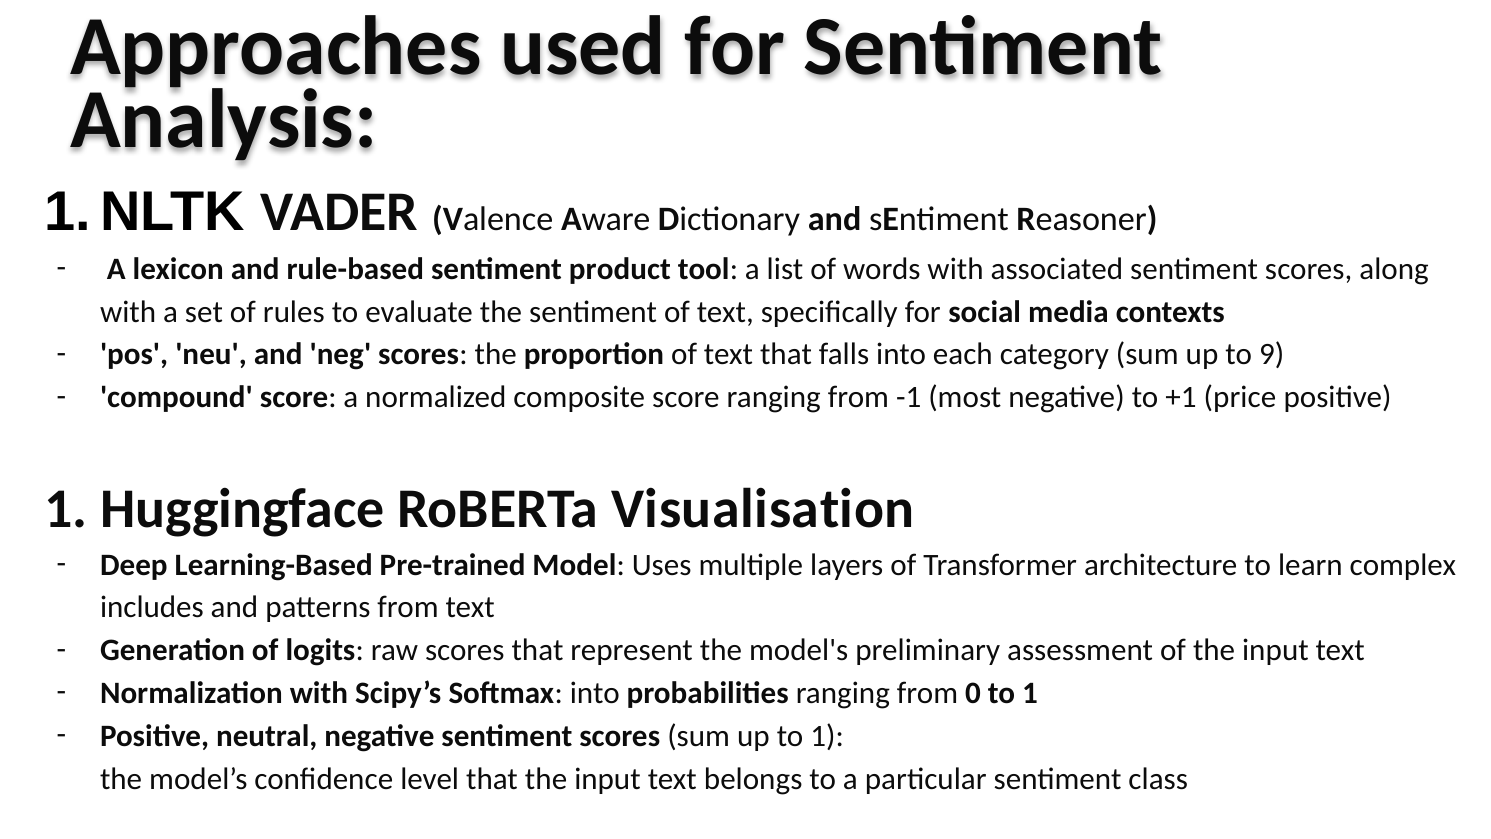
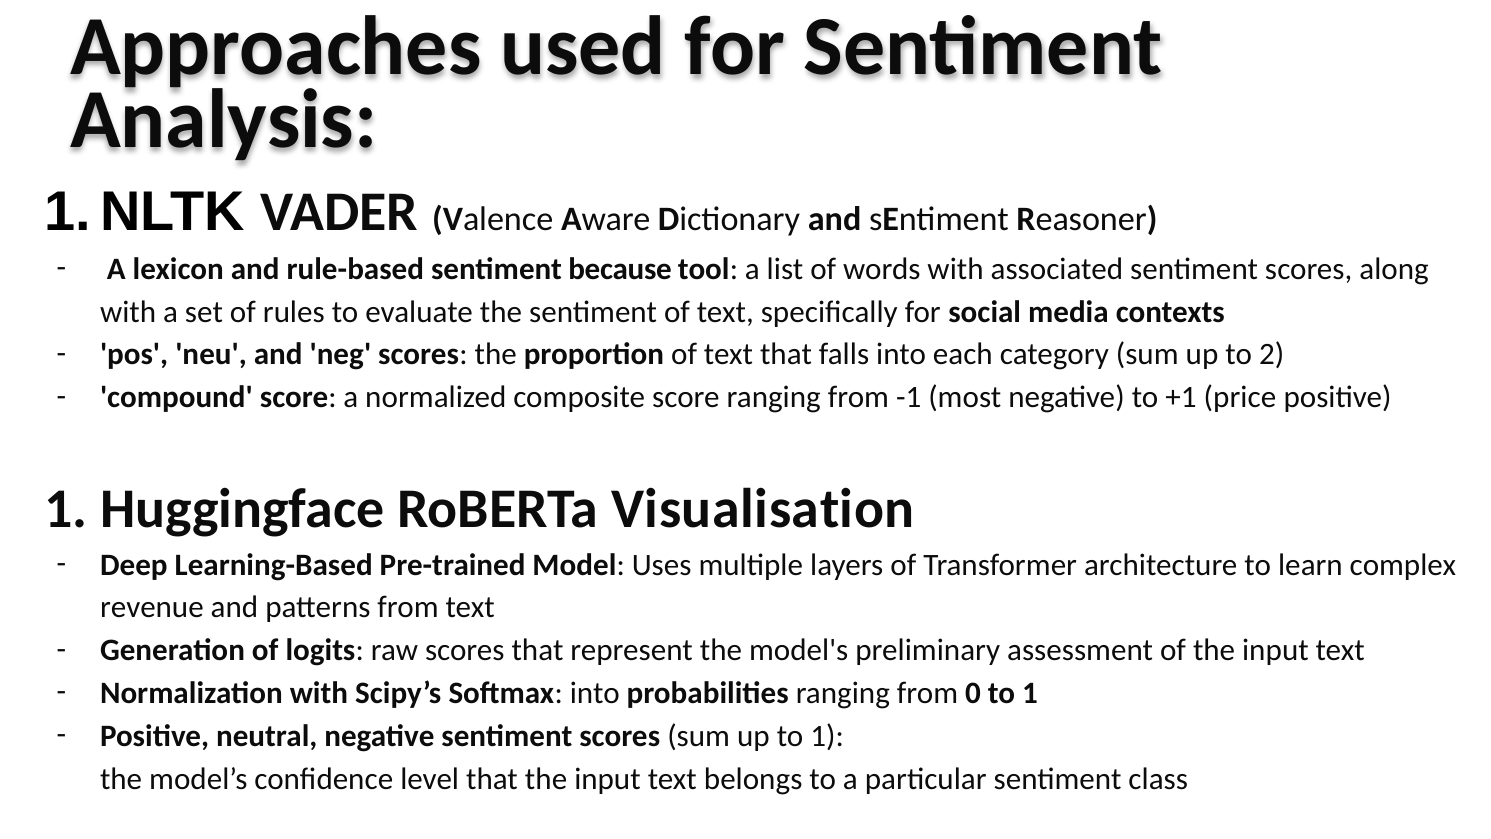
product: product -> because (620, 269)
9: 9 -> 2 (1272, 355)
includes: includes -> revenue (152, 607)
